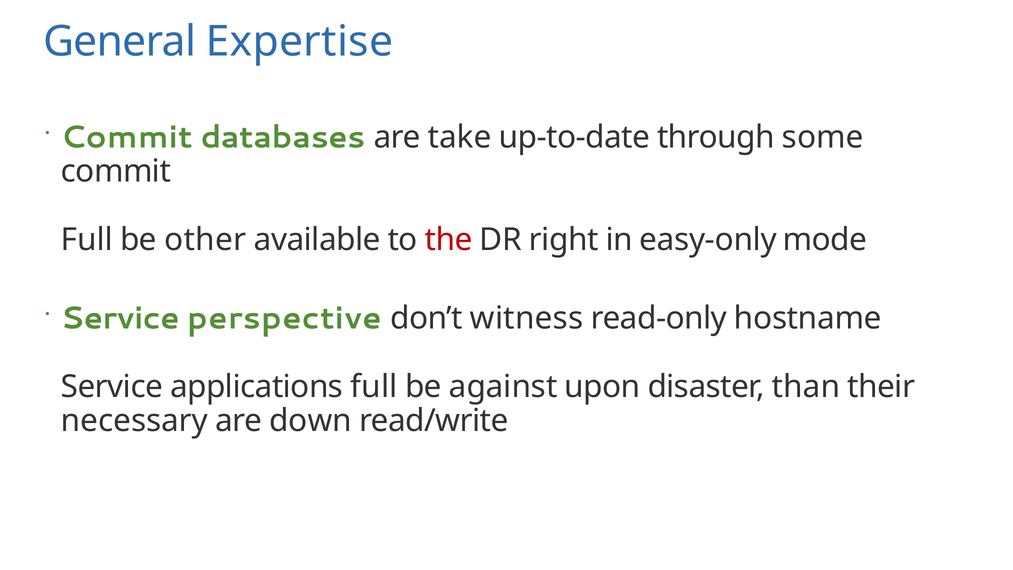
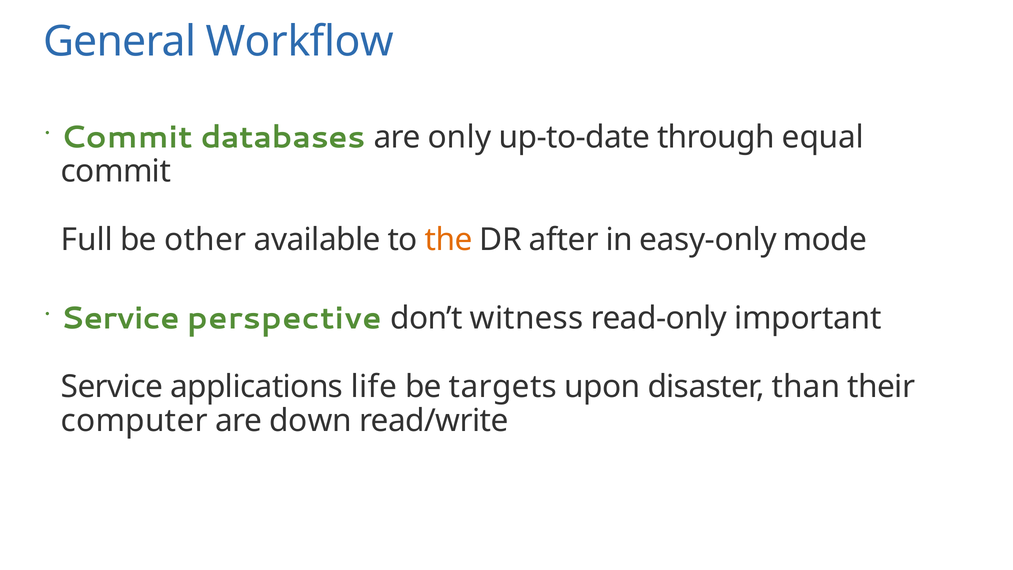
Expertise: Expertise -> Workflow (300, 42)
take: take -> only (459, 137)
some: some -> equal (823, 137)
the colour: red -> orange (449, 240)
right: right -> after (564, 240)
hostname: hostname -> important (808, 318)
applications full: full -> life (374, 387)
against: against -> targets (503, 387)
necessary: necessary -> computer (134, 421)
